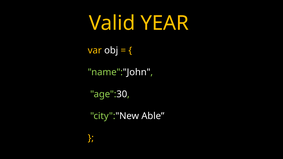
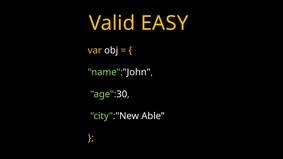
YEAR: YEAR -> EASY (165, 23)
